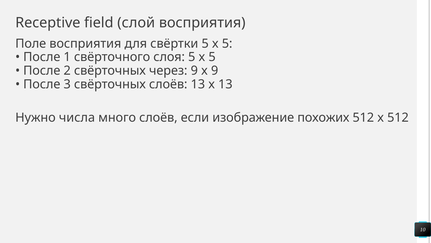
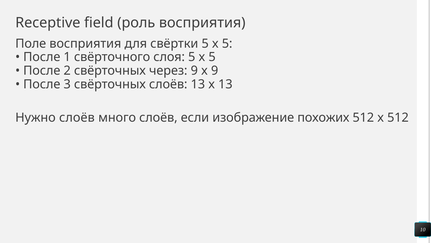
слой: слой -> роль (136, 23)
Нужно числа: числа -> слоёв (77, 117)
